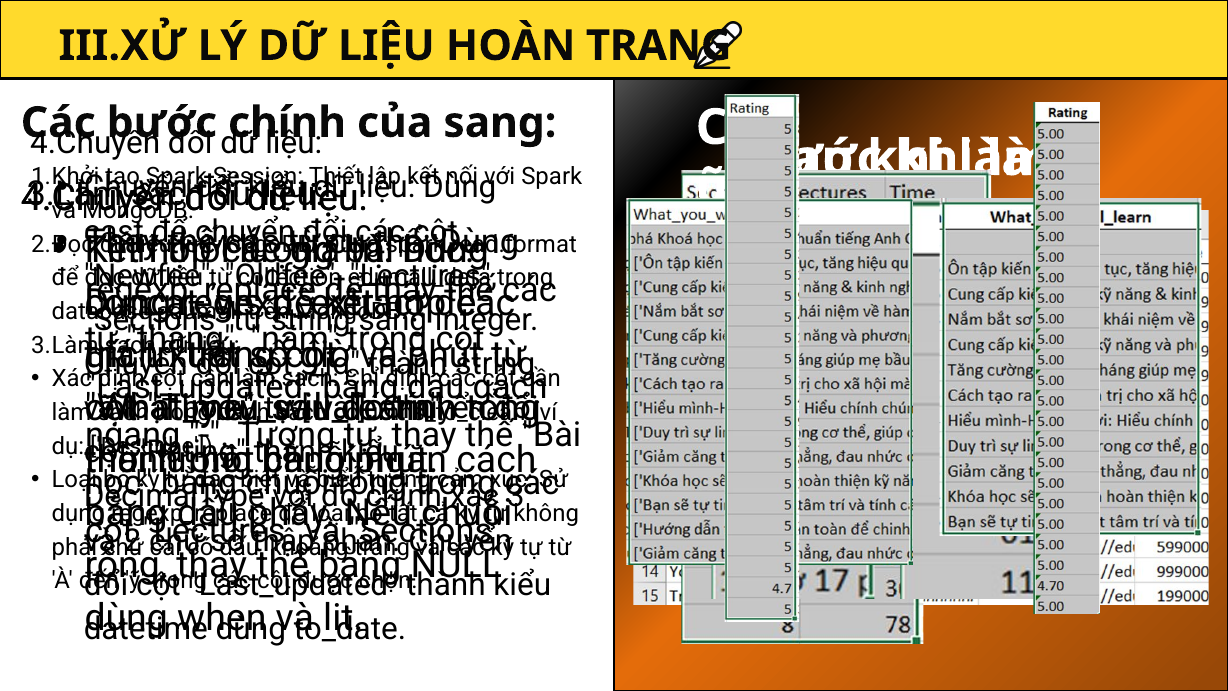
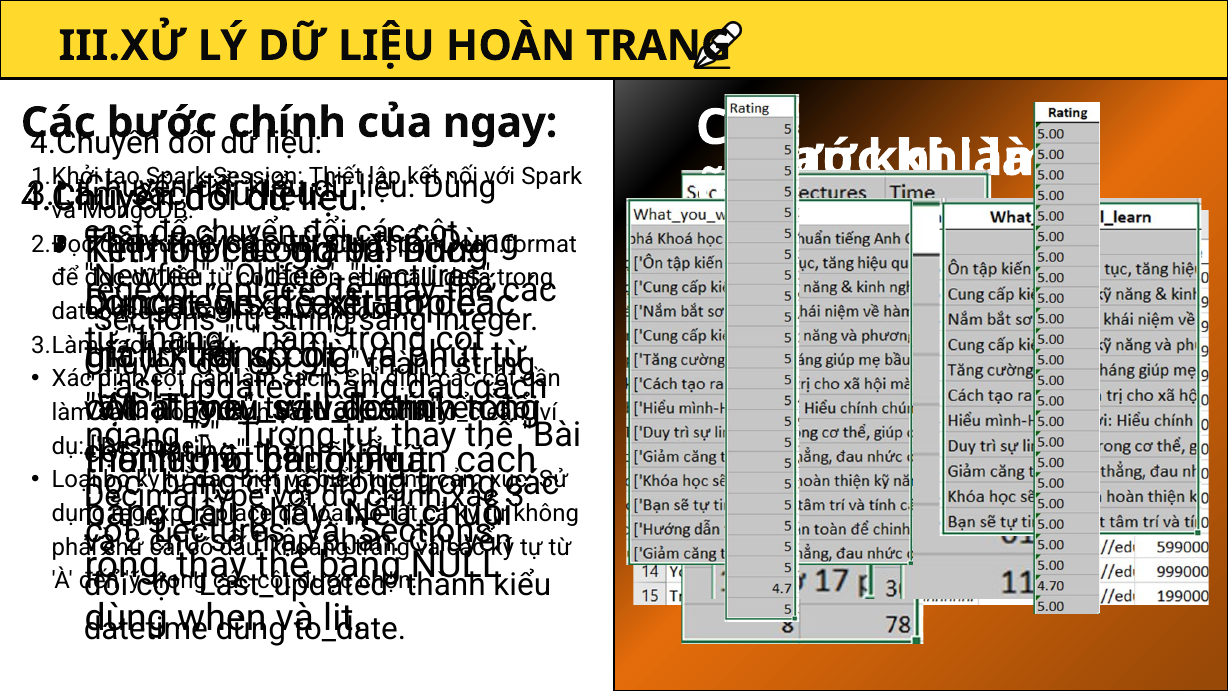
của sang: sang -> ngay (500, 123)
